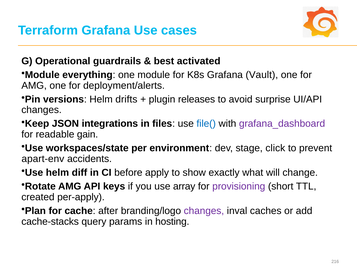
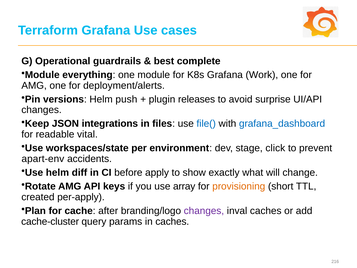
activated: activated -> complete (199, 61)
Vault: Vault -> Work (262, 75)
drifts: drifts -> push (126, 99)
grafana_dashboard colour: purple -> blue (282, 124)
gain: gain -> vital (87, 134)
provisioning colour: purple -> orange (239, 186)
cache-stacks: cache-stacks -> cache-cluster (50, 221)
in hosting: hosting -> caches (172, 221)
